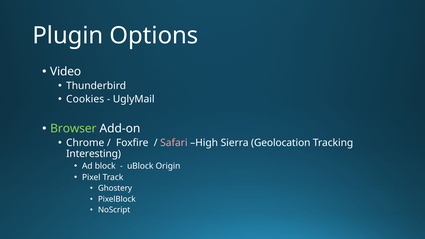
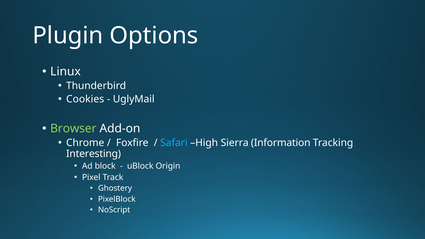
Video: Video -> Linux (66, 72)
Safari colour: pink -> light blue (174, 143)
Geolocation: Geolocation -> Information (281, 143)
